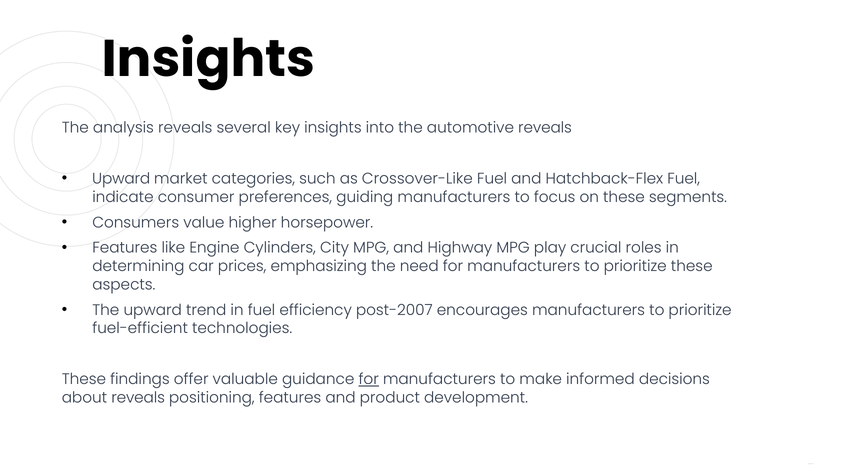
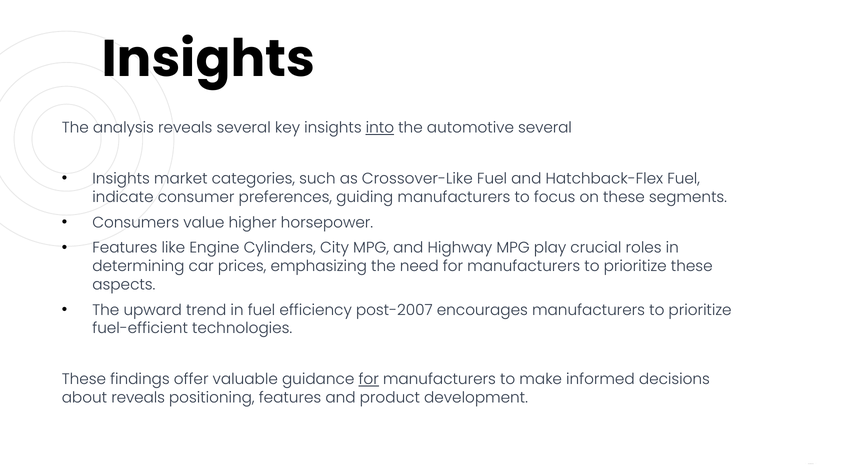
into underline: none -> present (380, 128)
automotive reveals: reveals -> several (545, 128)
Upward: Upward -> Insights (121, 178)
